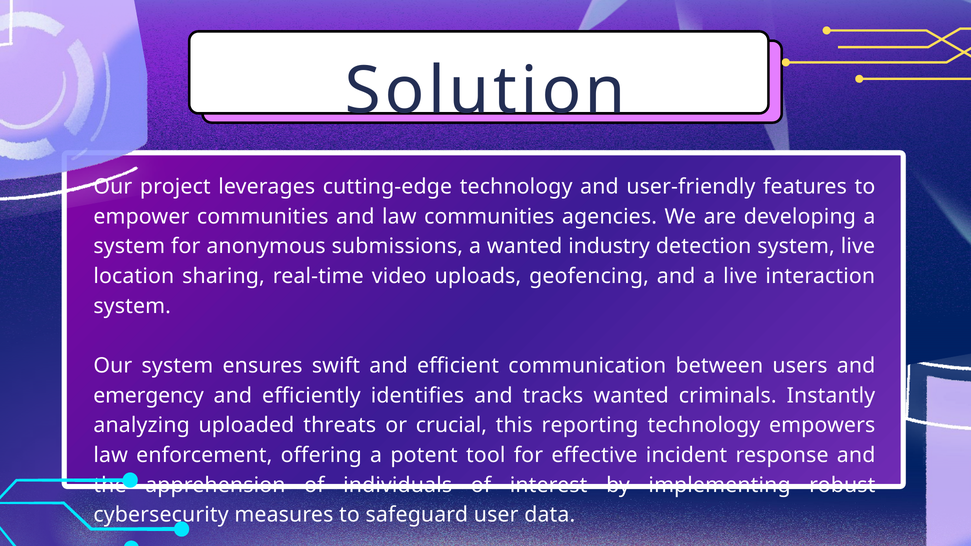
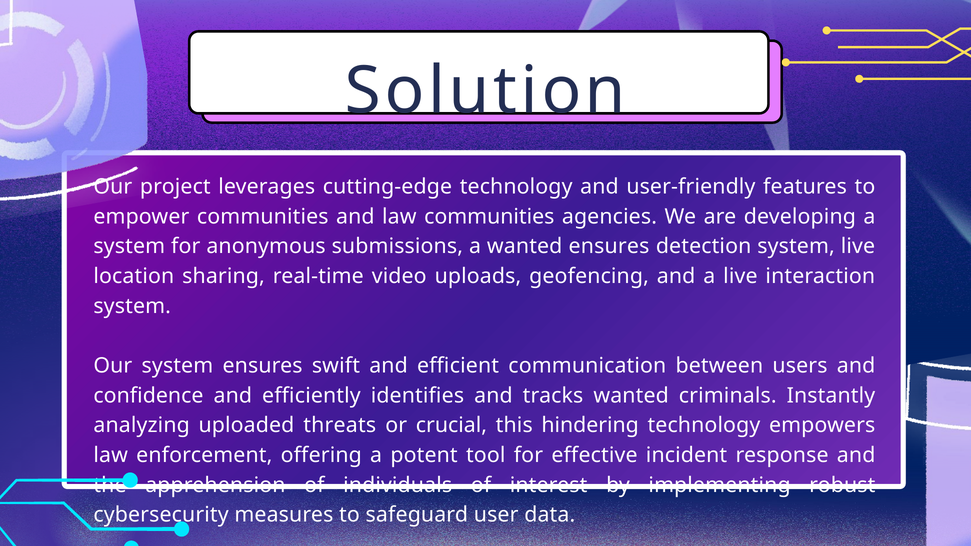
wanted industry: industry -> ensures (609, 246)
emergency: emergency -> confidence (148, 396)
reporting: reporting -> hindering (590, 425)
